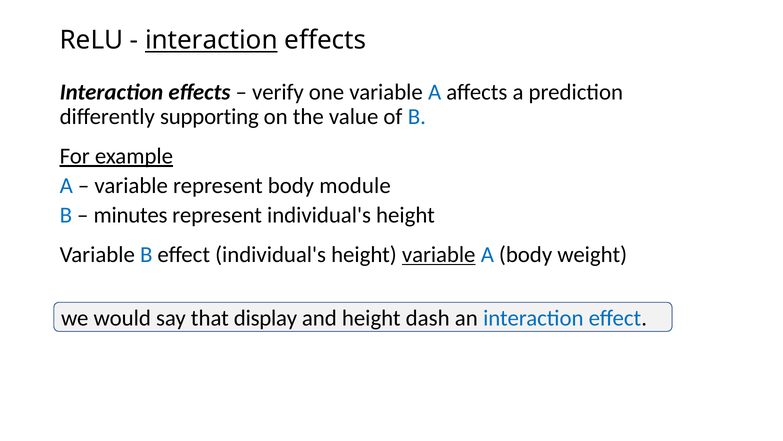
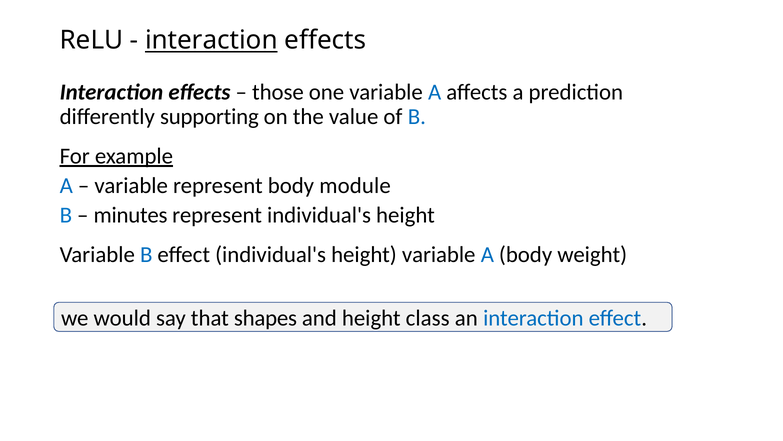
verify: verify -> those (278, 92)
variable underline: present -> none (439, 254)
display: display -> shapes (266, 318)
dash: dash -> class (428, 318)
